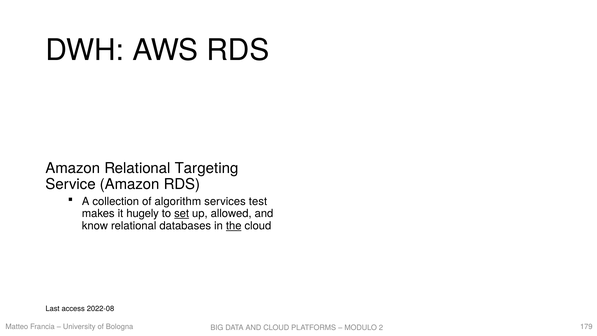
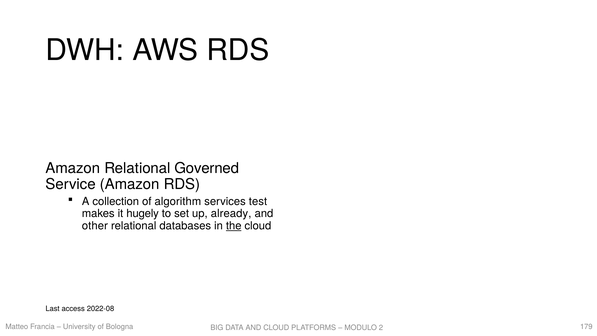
Targeting: Targeting -> Governed (207, 168)
set underline: present -> none (182, 214)
allowed: allowed -> already (231, 214)
know: know -> other (95, 226)
